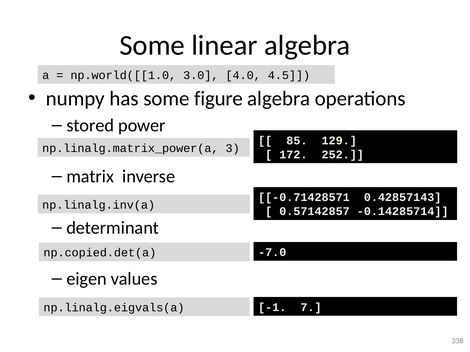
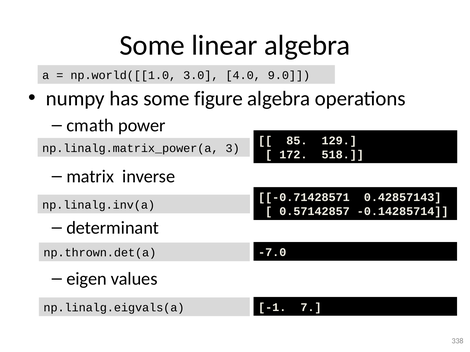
4.5: 4.5 -> 9.0 (289, 75)
stored: stored -> cmath (90, 126)
252: 252 -> 518 (343, 155)
np.copied.det(a: np.copied.det(a -> np.thrown.det(a (100, 253)
